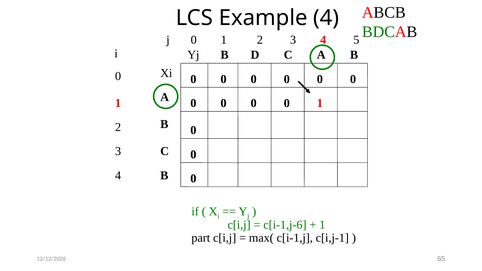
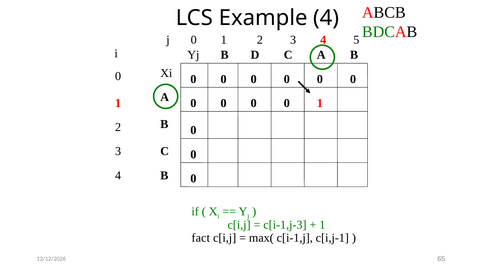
c[i-1,j-6: c[i-1,j-6 -> c[i-1,j-3 (285, 225)
part: part -> fact (201, 238)
